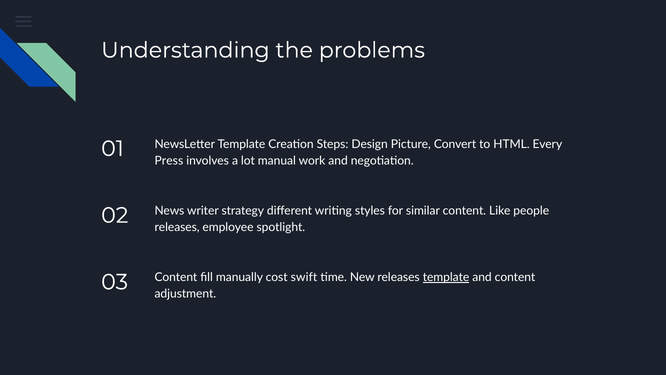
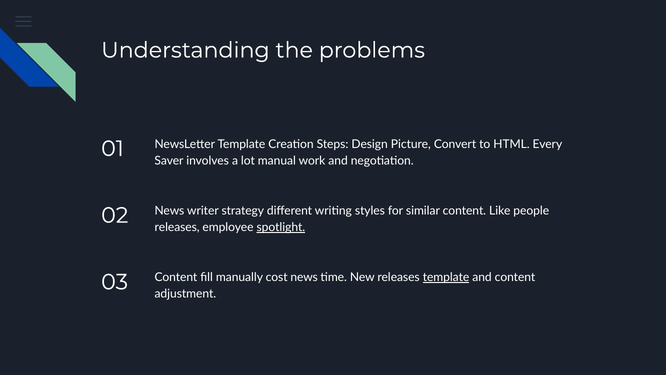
Press: Press -> Saver (169, 160)
spotlight underline: none -> present (281, 227)
cost swift: swift -> news (304, 277)
